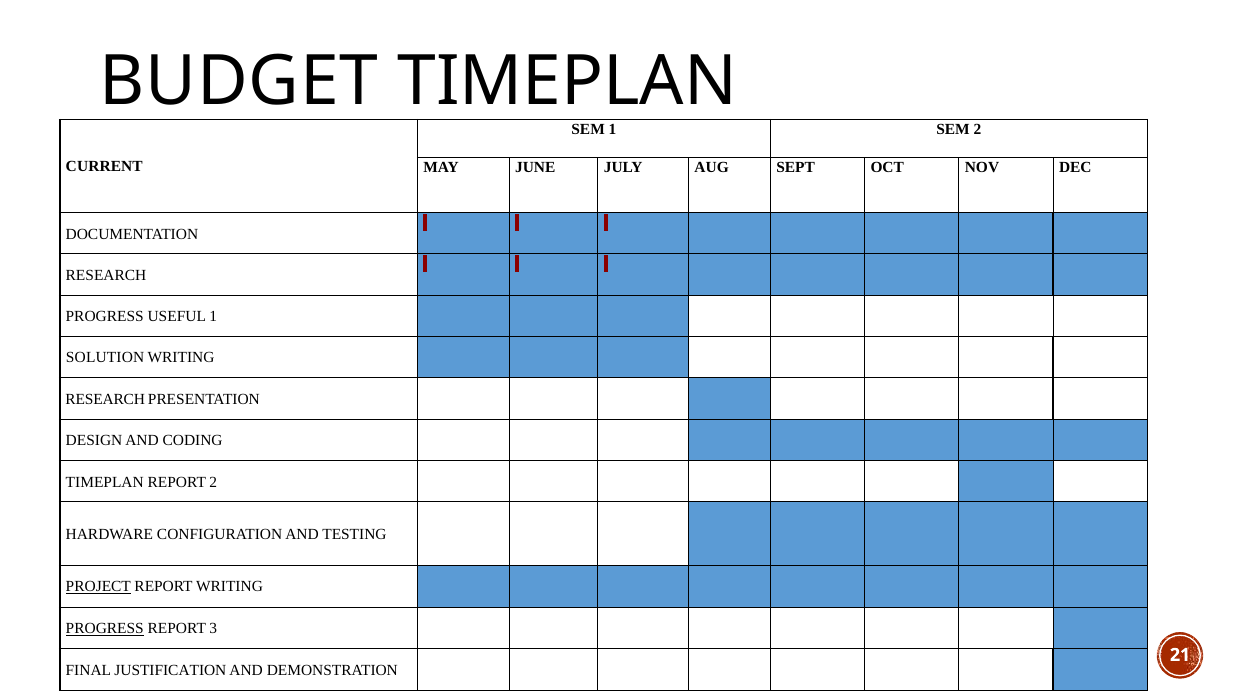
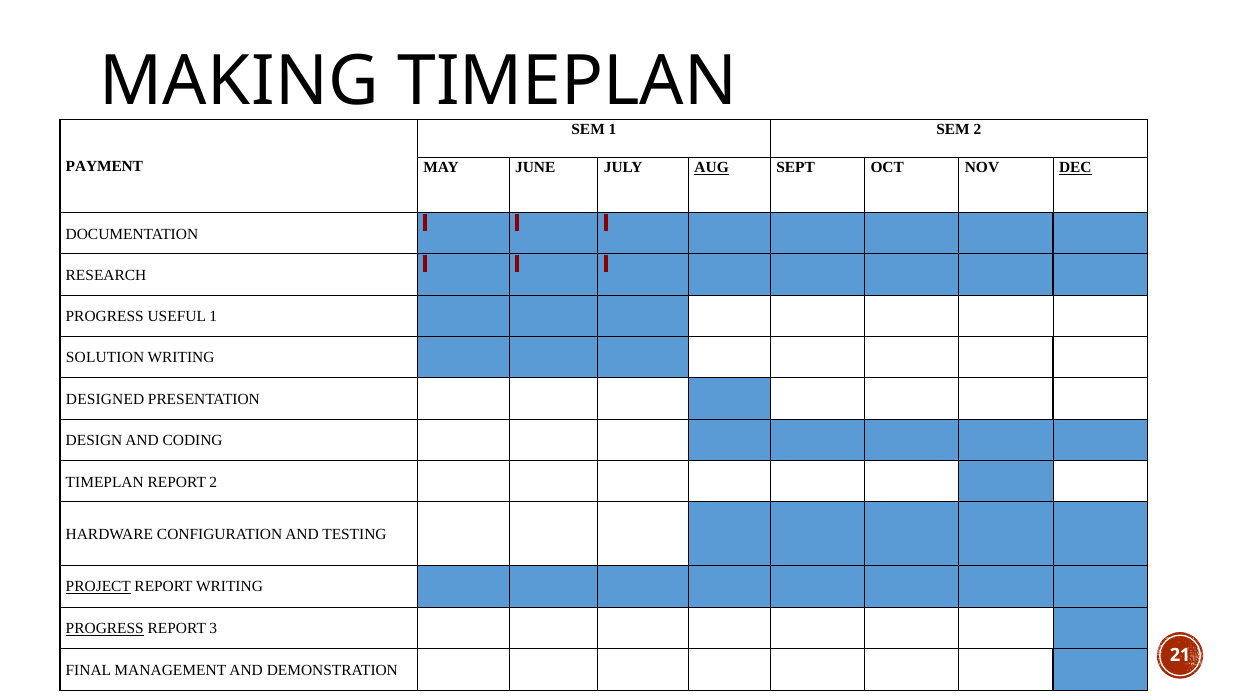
BUDGET: BUDGET -> MAKING (239, 81)
CURRENT: CURRENT -> PAYMENT (104, 166)
AUG underline: none -> present (712, 167)
DEC underline: none -> present (1075, 167)
RESEARCH: RESEARCH -> DESIGNED (105, 399)
JUSTIFICATION: JUSTIFICATION -> MANAGEMENT (170, 670)
